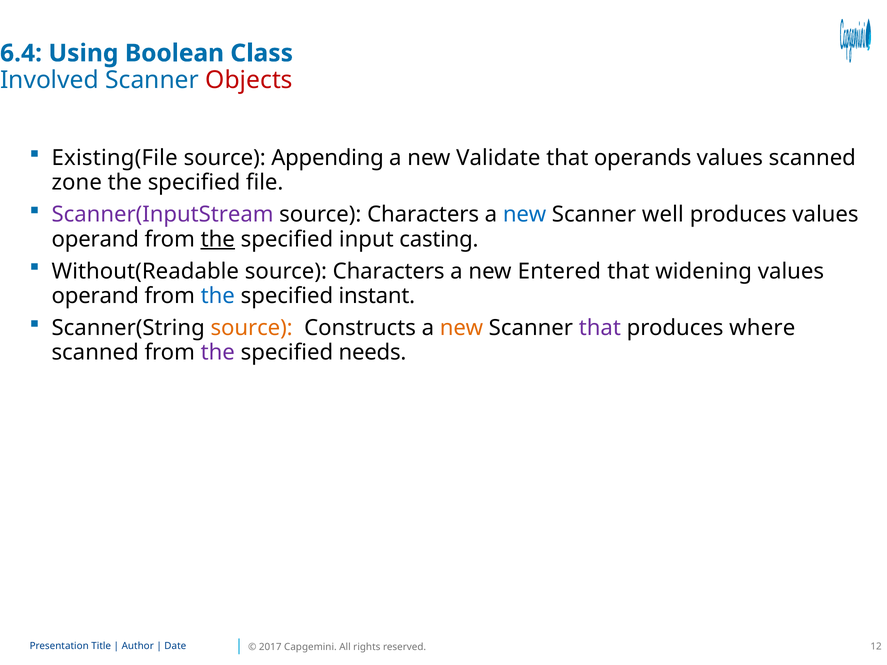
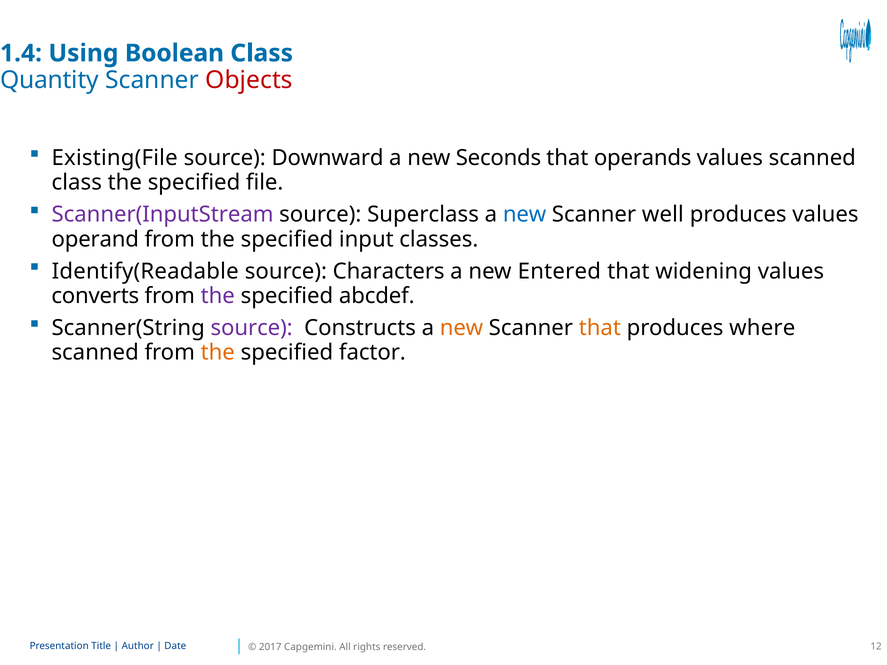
6.4: 6.4 -> 1.4 (21, 53)
Involved: Involved -> Quantity (49, 80)
Appending: Appending -> Downward (328, 158)
Validate: Validate -> Seconds (498, 158)
zone: zone -> class (77, 183)
Characters: Characters -> Superclass (423, 215)
the underline: present -> none (218, 239)
casting: casting -> classes (439, 239)
Without(Readable: Without(Readable -> Identify(Readable (145, 271)
operand: operand -> converts (95, 296)
the colour: blue -> purple (218, 296)
instant: instant -> abcdef (377, 296)
source colour: orange -> purple (252, 328)
that colour: purple -> orange (600, 328)
the colour: purple -> orange (218, 353)
needs: needs -> factor (372, 353)
